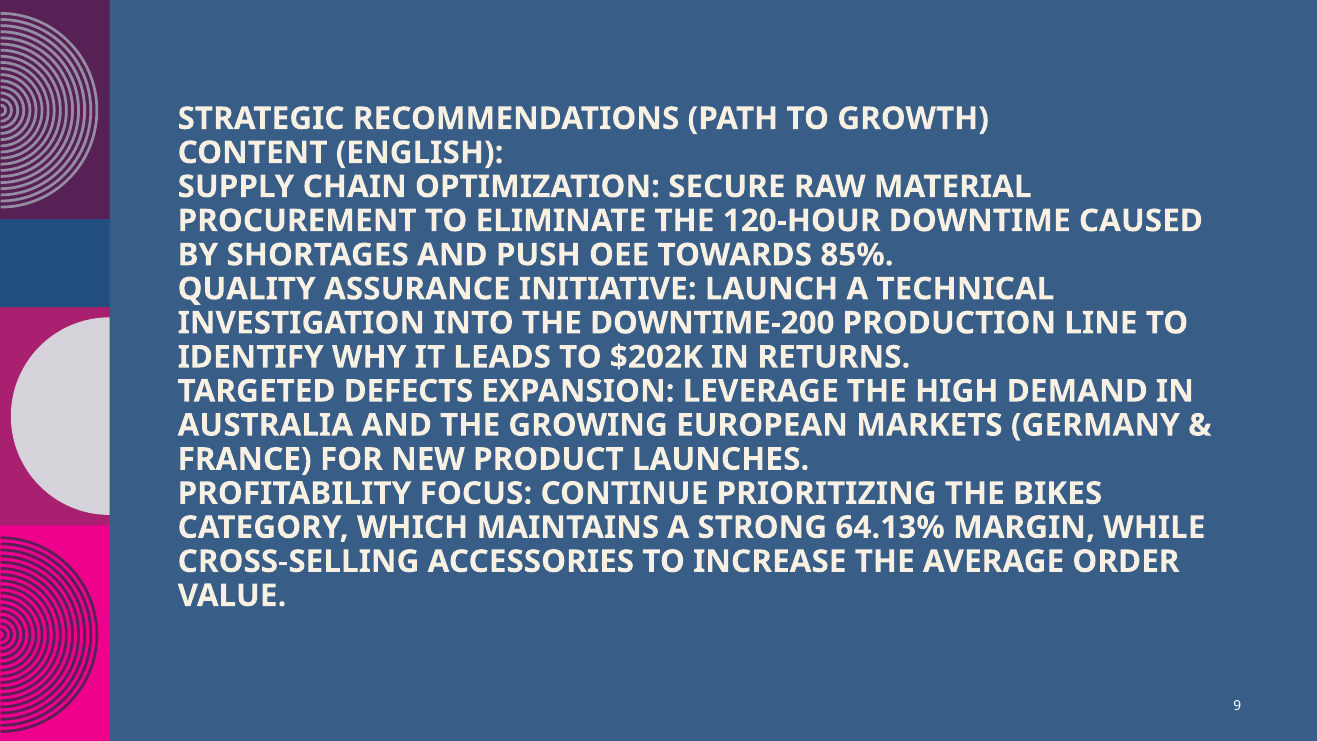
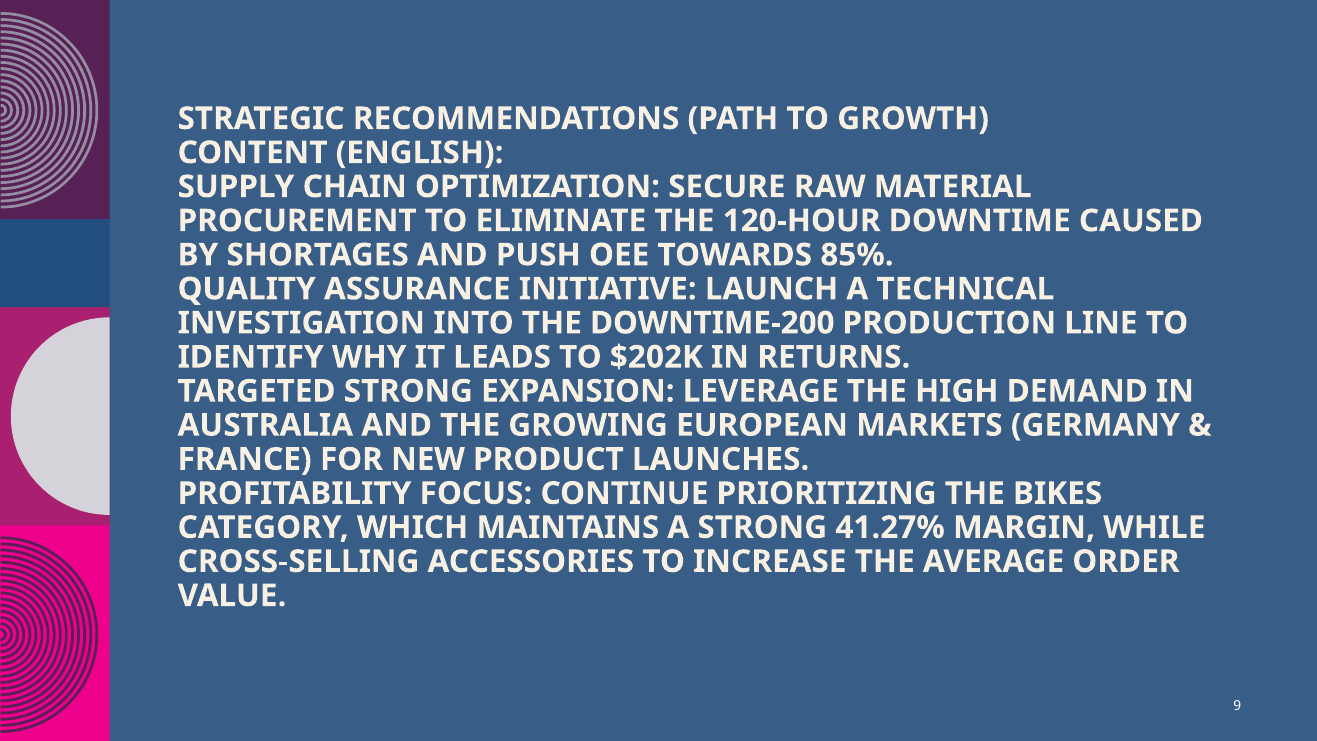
TARGETED DEFECTS: DEFECTS -> STRONG (408, 391)
64.13%: 64.13% -> 41.27% (890, 527)
